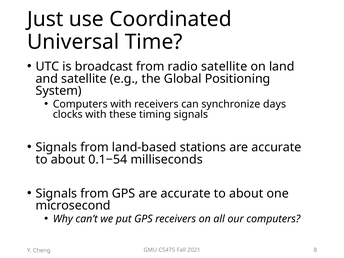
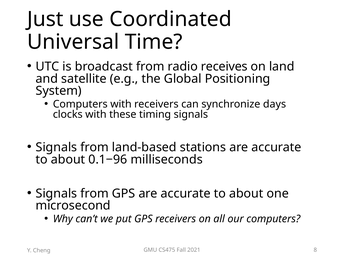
radio satellite: satellite -> receives (224, 67)
0.1−54: 0.1−54 -> 0.1−96 (108, 159)
